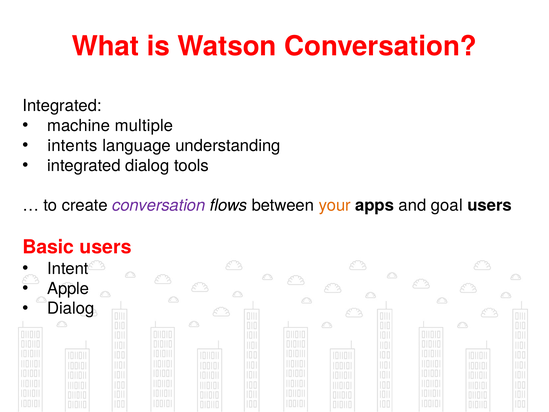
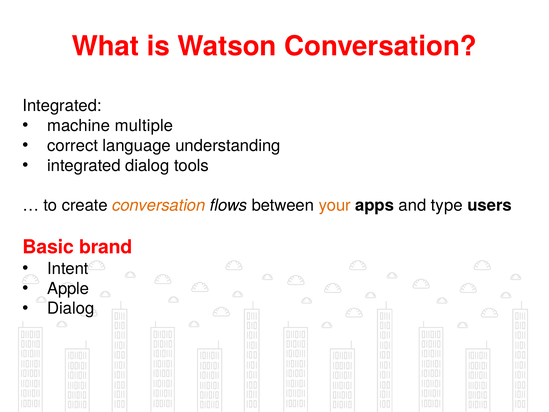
intents: intents -> correct (73, 146)
conversation colour: purple -> orange (159, 205)
goal: goal -> type (447, 205)
Basic users: users -> brand (106, 247)
